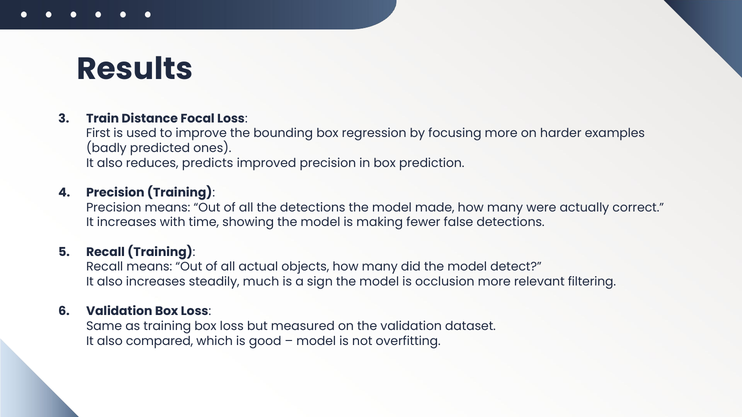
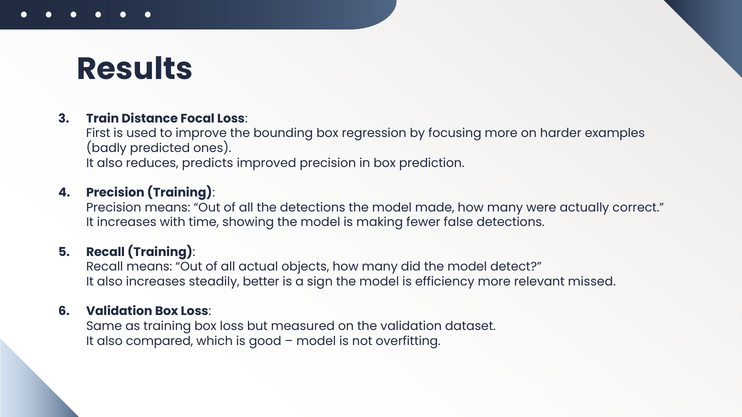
much: much -> better (261, 282)
occlusion: occlusion -> efficiency (445, 282)
filtering: filtering -> missed (592, 282)
